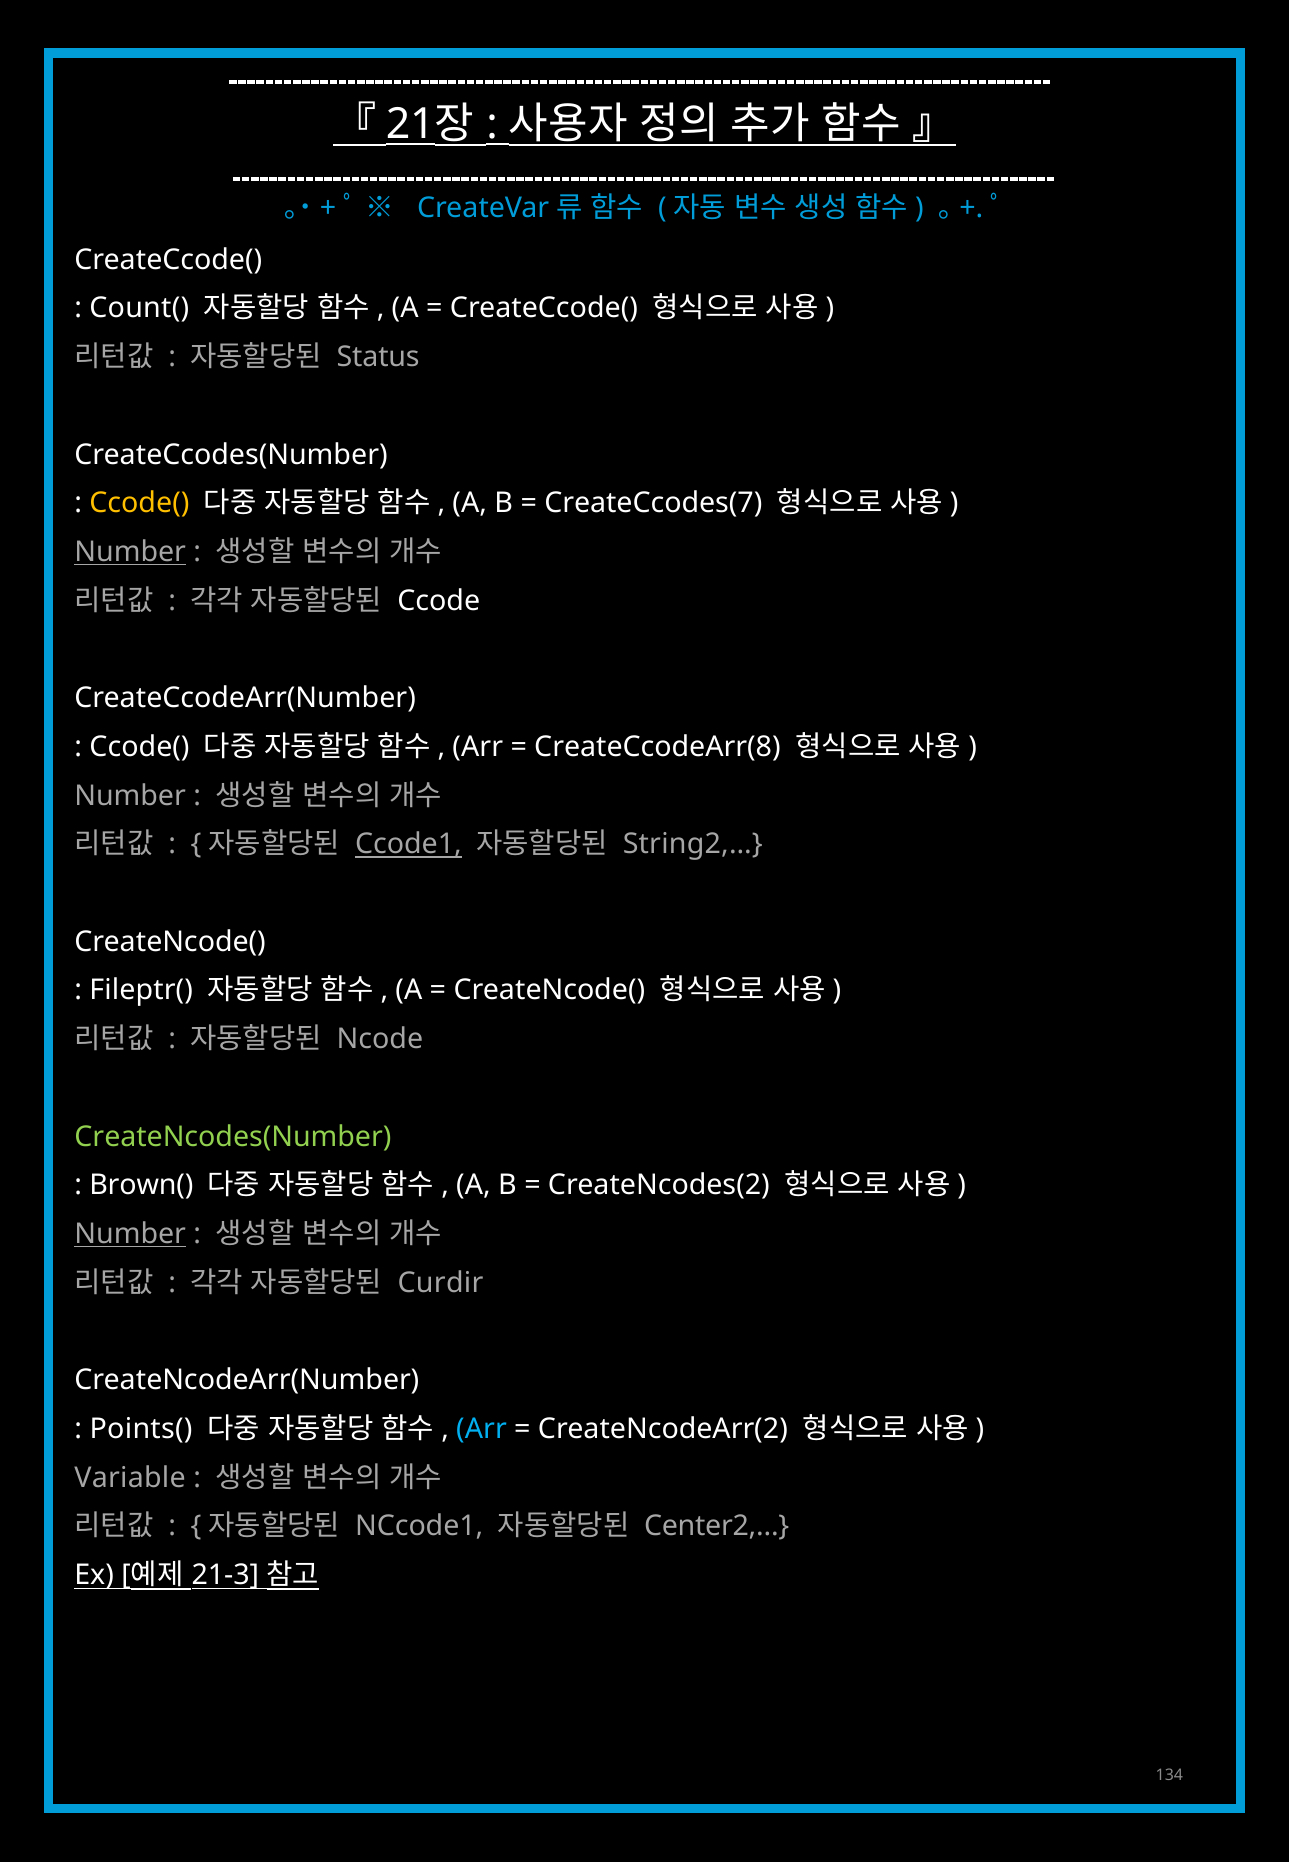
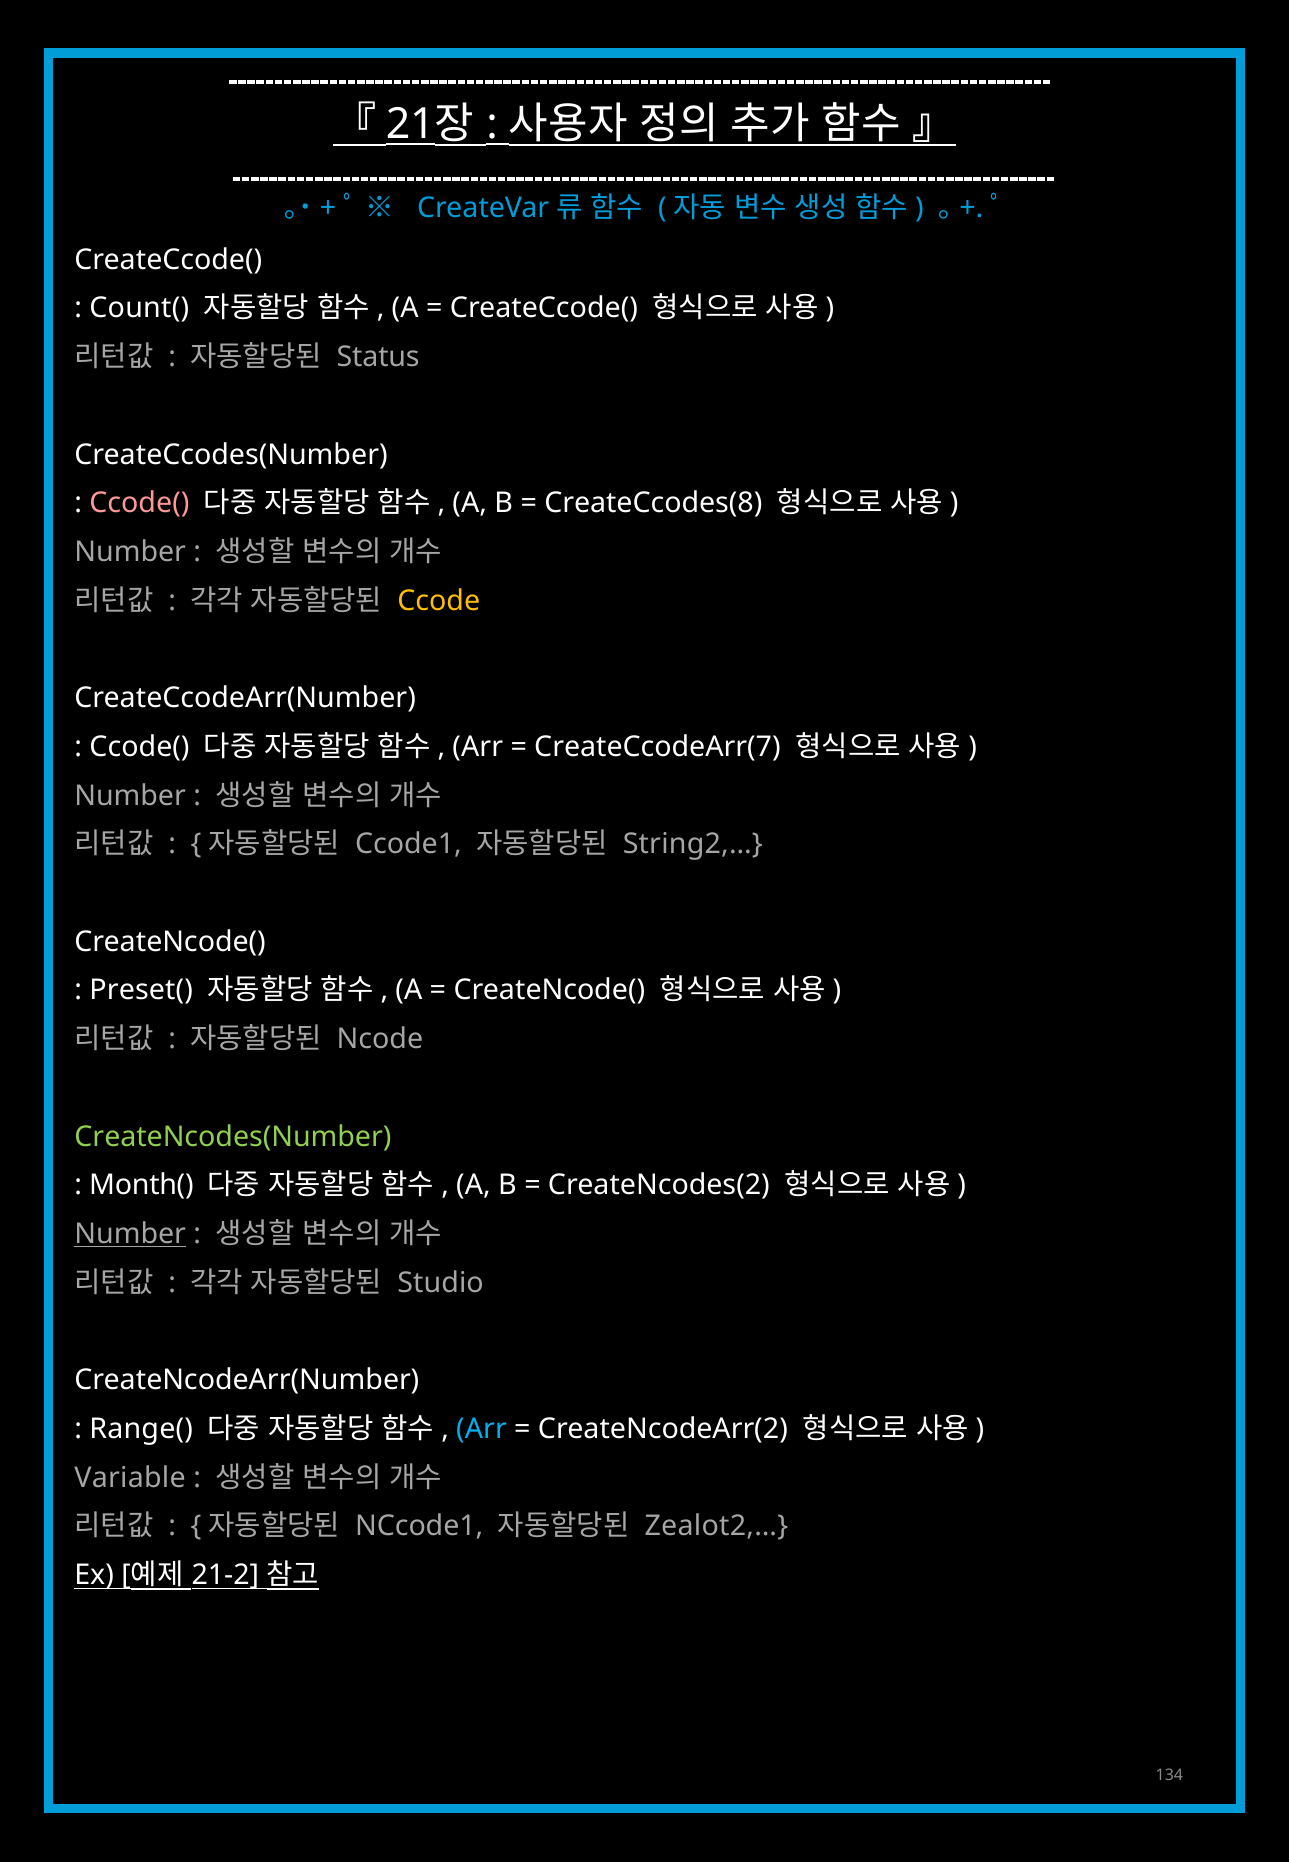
Ccode( colour: yellow -> pink (139, 503)
CreateCcodes(7: CreateCcodes(7 -> CreateCcodes(8 (653, 503)
Number underline: present -> none (130, 552)
Ccode colour: white -> yellow (439, 601)
CreateCcodeArr(8: CreateCcodeArr(8 -> CreateCcodeArr(7 (657, 747)
Ccode1 underline: present -> none (408, 844)
Fileptr(: Fileptr( -> Preset( (141, 990)
Brown(: Brown( -> Month( (141, 1185)
Curdir: Curdir -> Studio (441, 1283)
Points(: Points( -> Range( (141, 1429)
Center2,…: Center2,… -> Zealot2,… (716, 1526)
21-3: 21-3 -> 21-2 (225, 1575)
